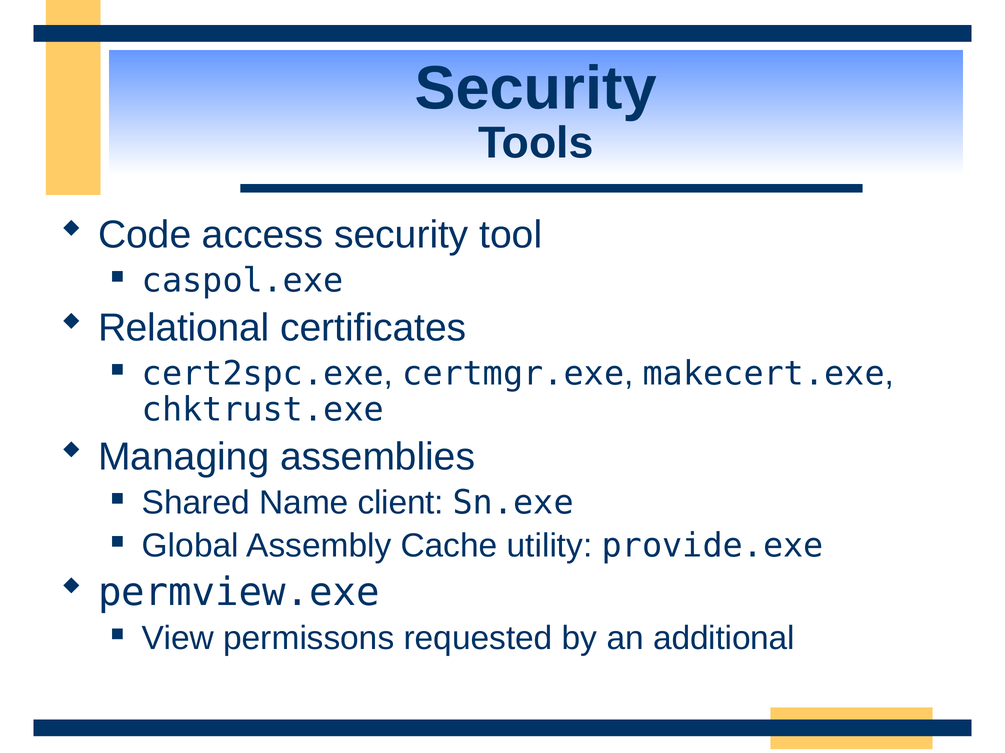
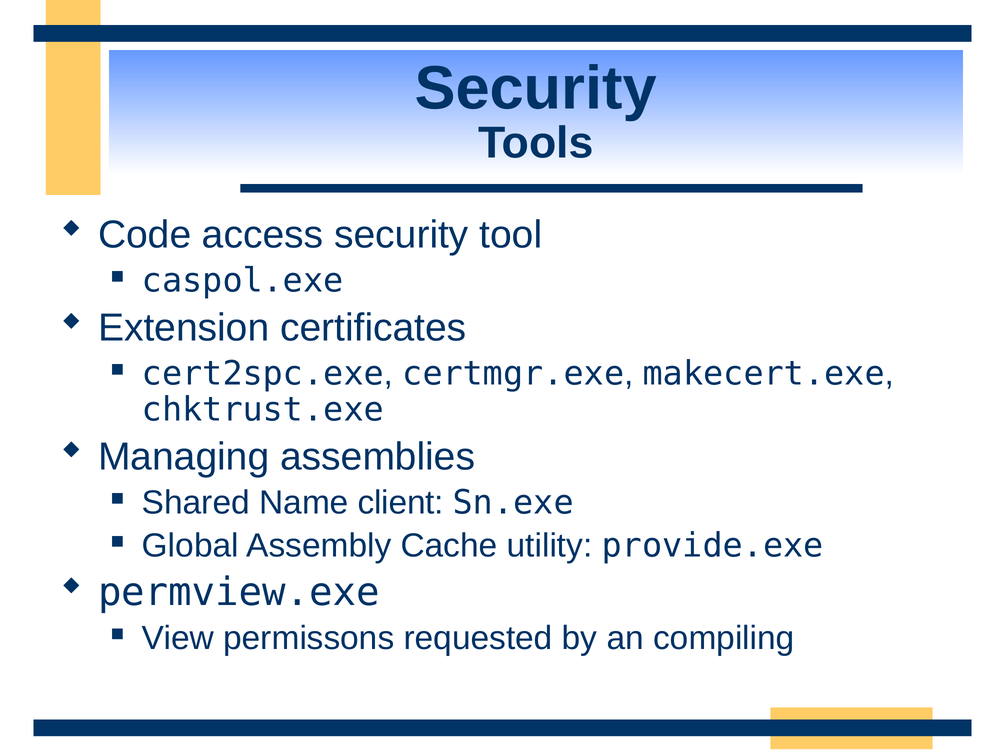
Relational: Relational -> Extension (184, 328)
additional: additional -> compiling (724, 639)
